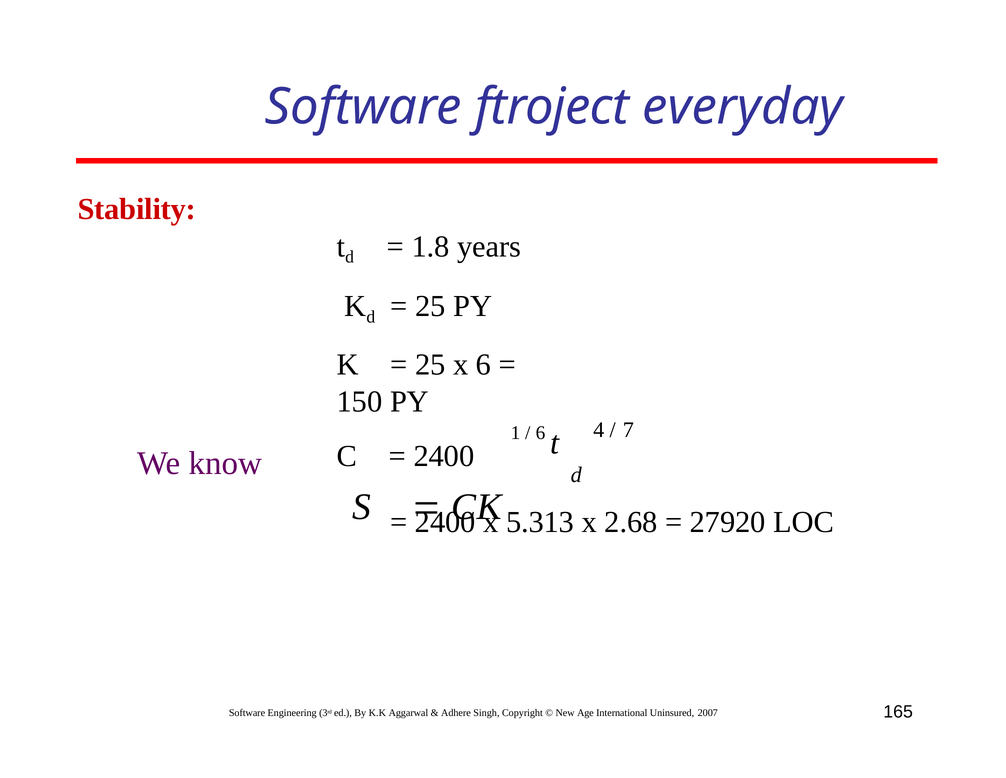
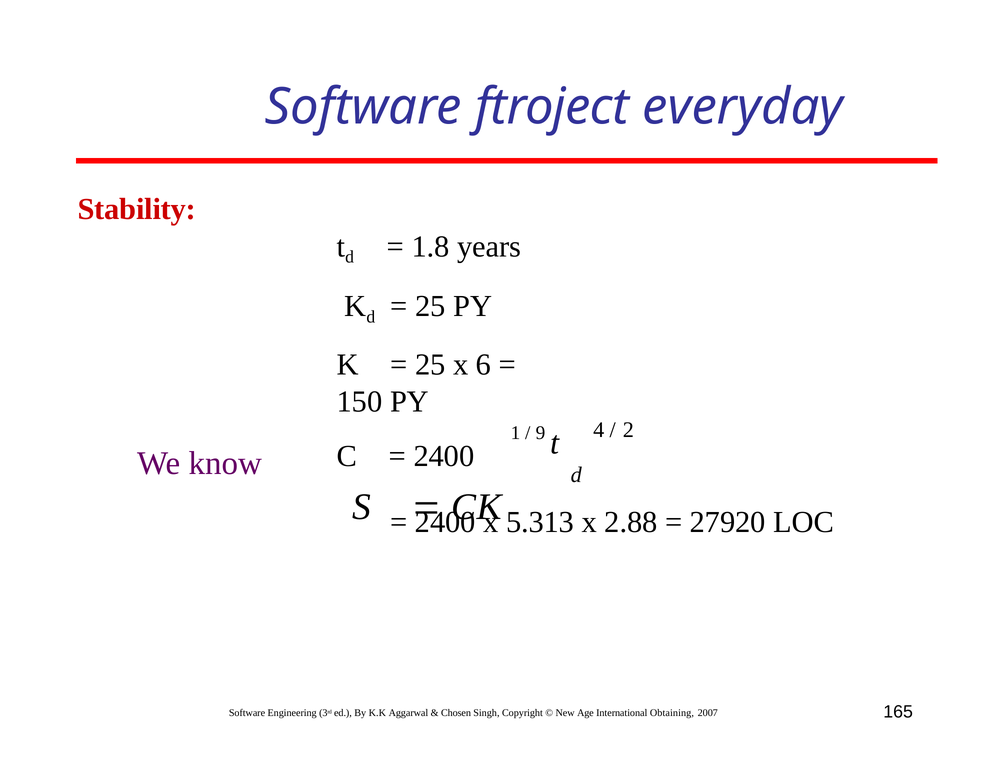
6: 6 -> 9 (541, 433)
7: 7 -> 2 (628, 430)
2.68: 2.68 -> 2.88 (631, 522)
Adhere: Adhere -> Chosen (456, 712)
Uninsured: Uninsured -> Obtaining (672, 712)
